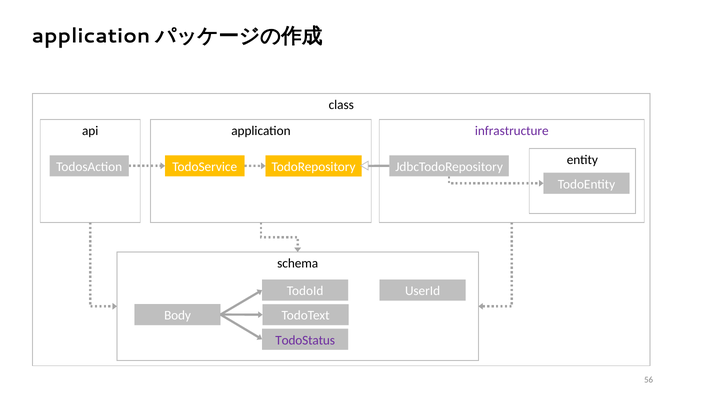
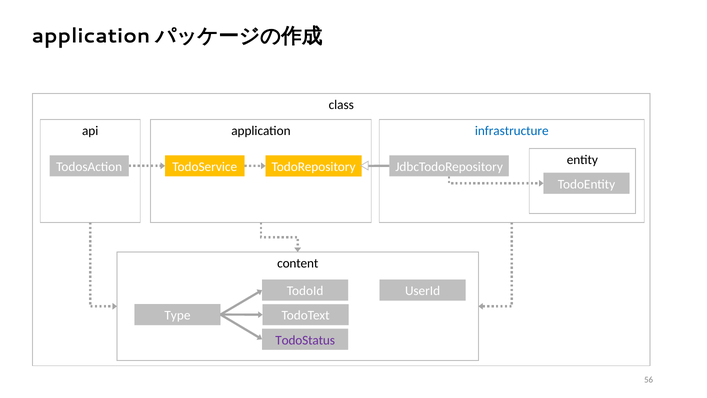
infrastructure colour: purple -> blue (512, 131)
schema: schema -> content (298, 263)
Body: Body -> Type (177, 315)
